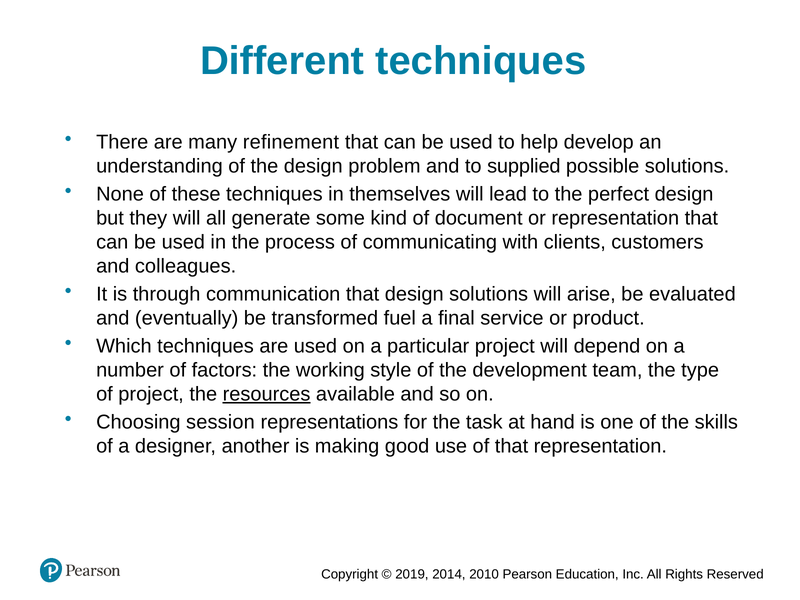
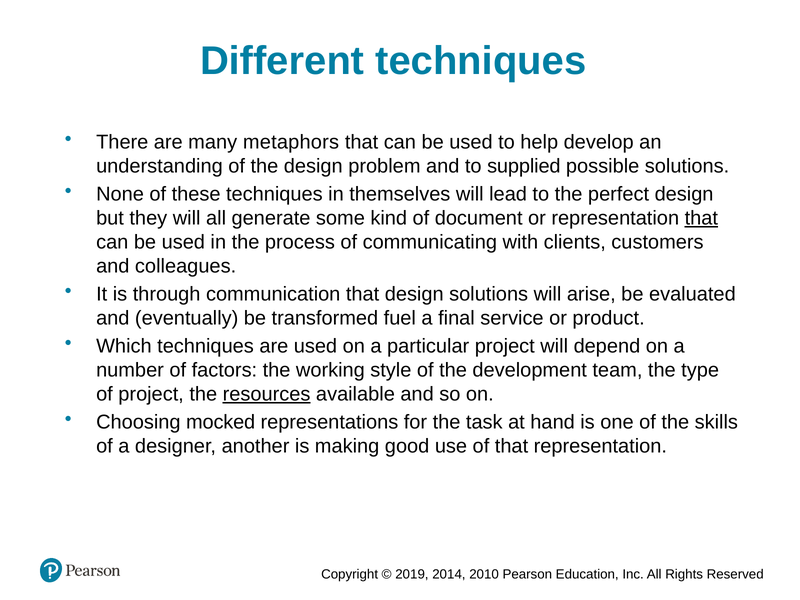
refinement: refinement -> metaphors (291, 142)
that underline: none -> present (701, 218)
session: session -> mocked (221, 422)
